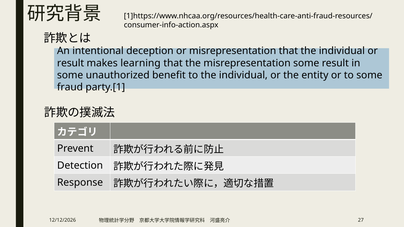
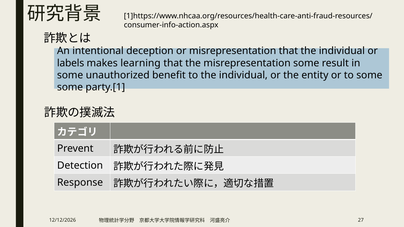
result: result -> labels (71, 63)
fraud: fraud -> some (70, 87)
